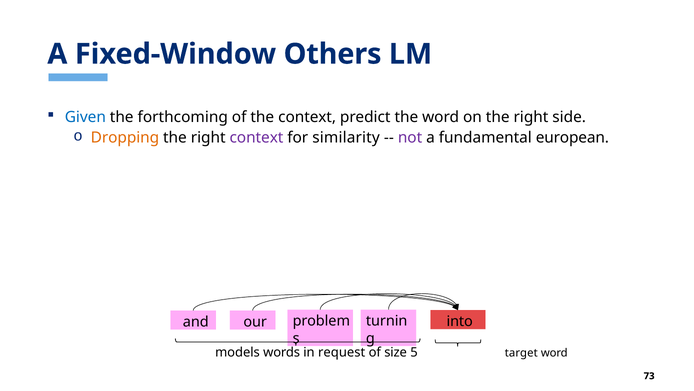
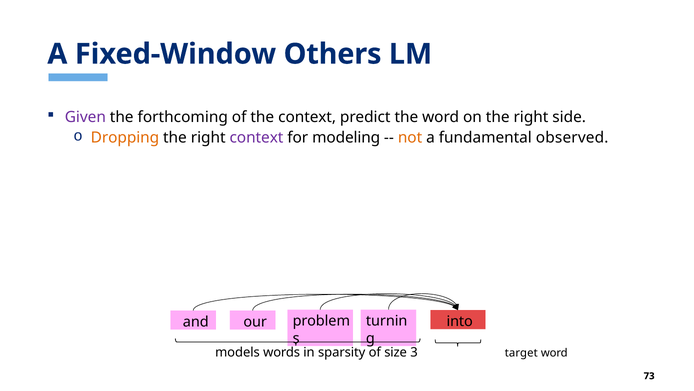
Given colour: blue -> purple (85, 117)
similarity: similarity -> modeling (346, 137)
not colour: purple -> orange (410, 137)
european: european -> observed (572, 137)
request: request -> sparsity (342, 352)
5: 5 -> 3 (414, 352)
